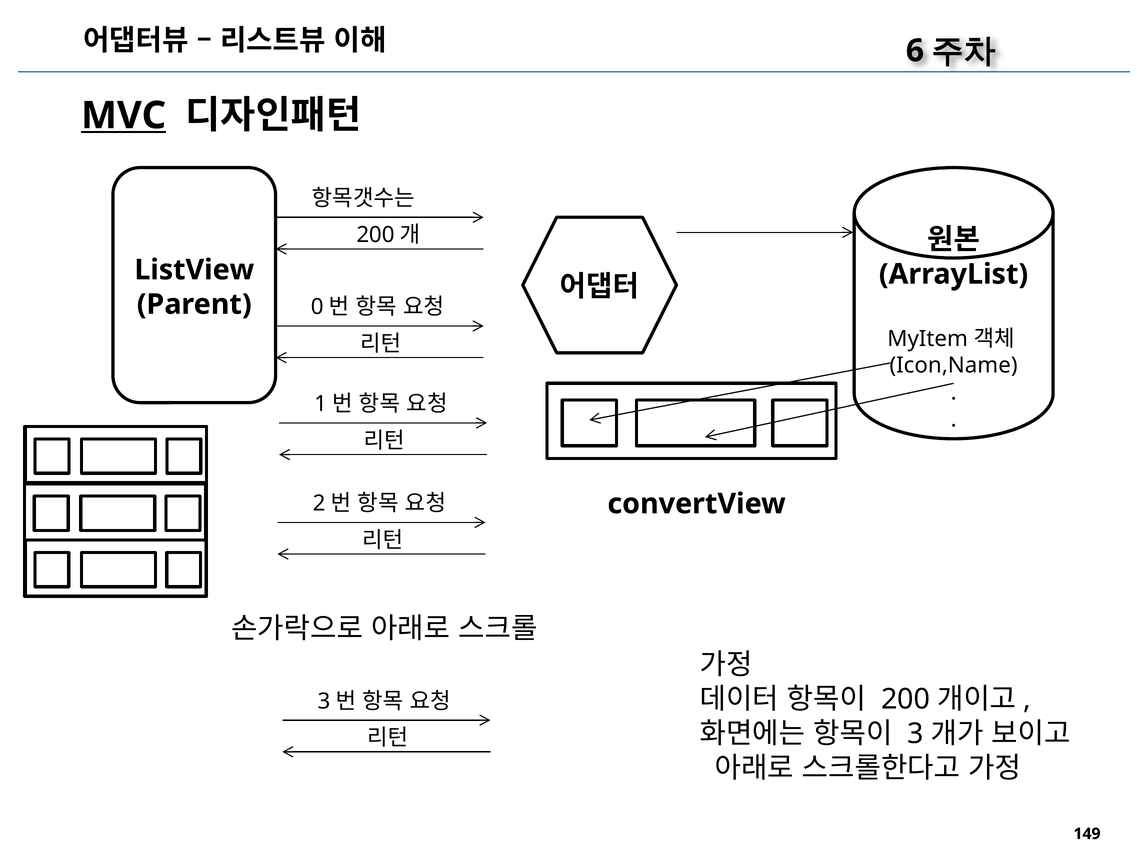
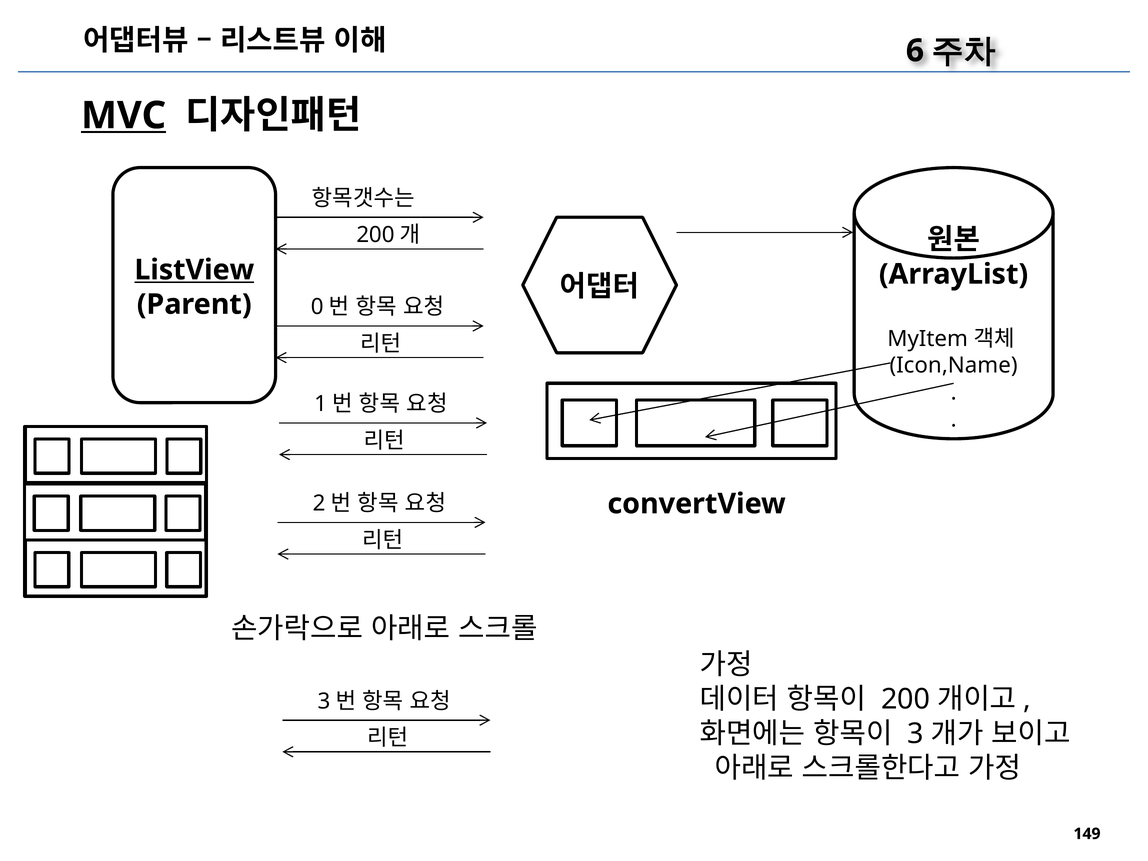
ListView underline: none -> present (194, 270)
